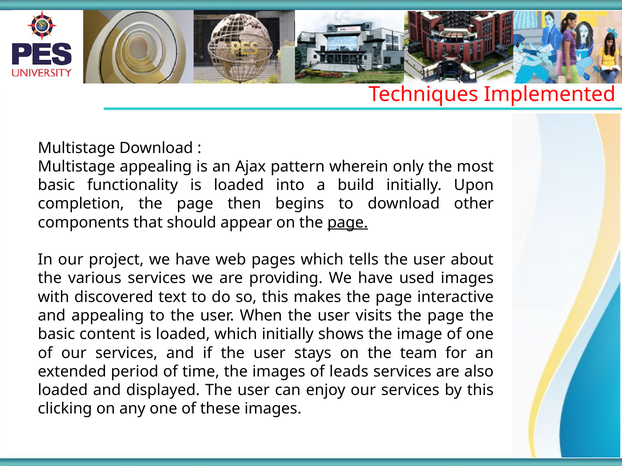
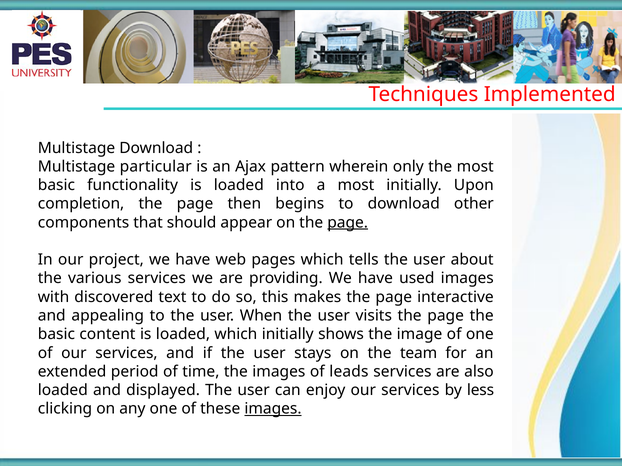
Multistage appealing: appealing -> particular (156, 167)
a build: build -> most (356, 185)
by this: this -> less (481, 391)
images underline: none -> present (273, 409)
